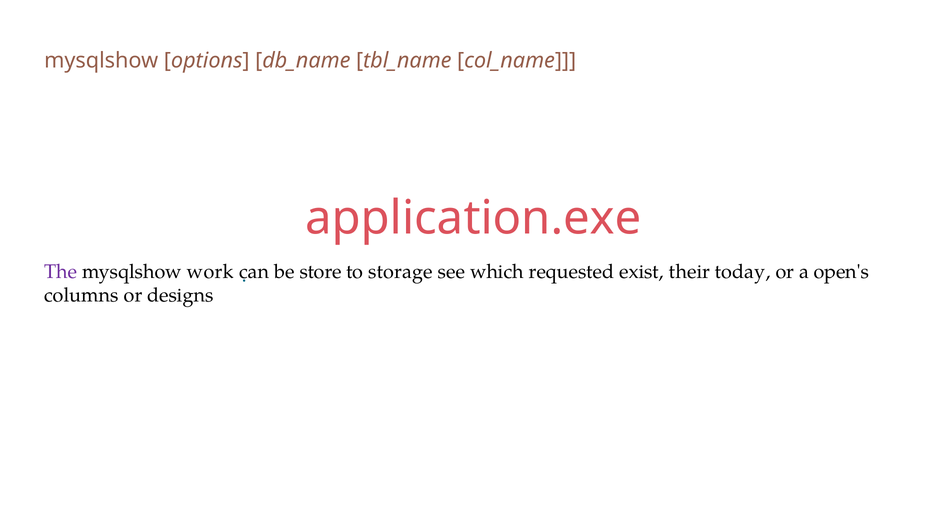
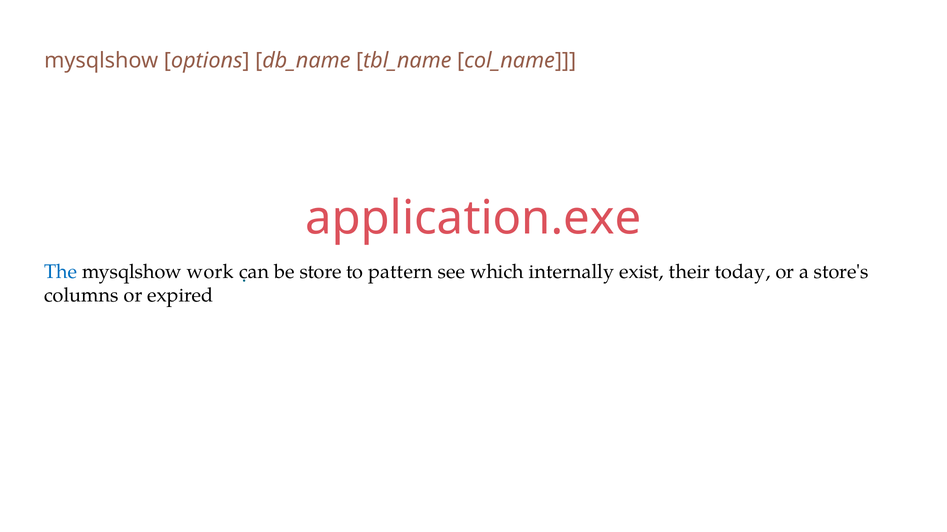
The colour: purple -> blue (61, 272)
storage: storage -> pattern (400, 272)
requested: requested -> internally (571, 272)
open's: open's -> store's (841, 272)
designs: designs -> expired (180, 296)
